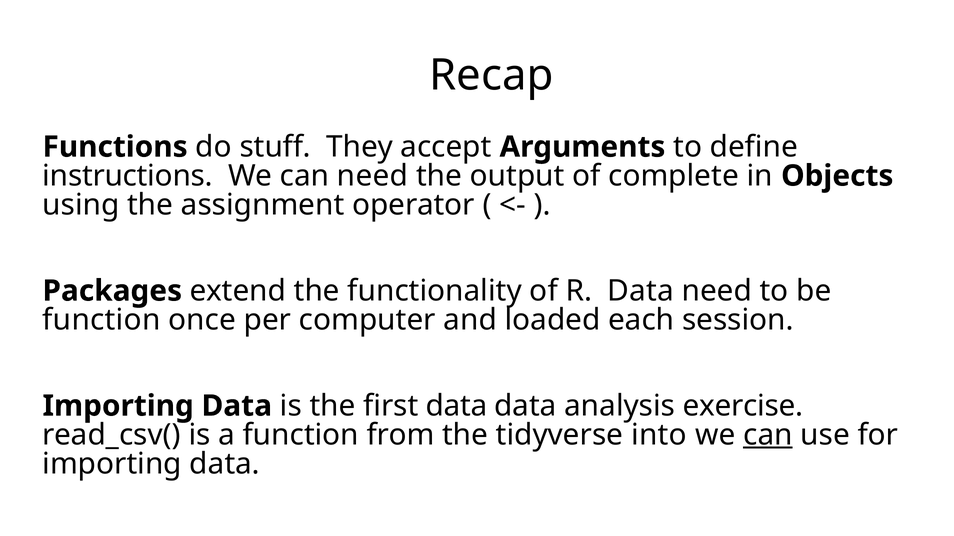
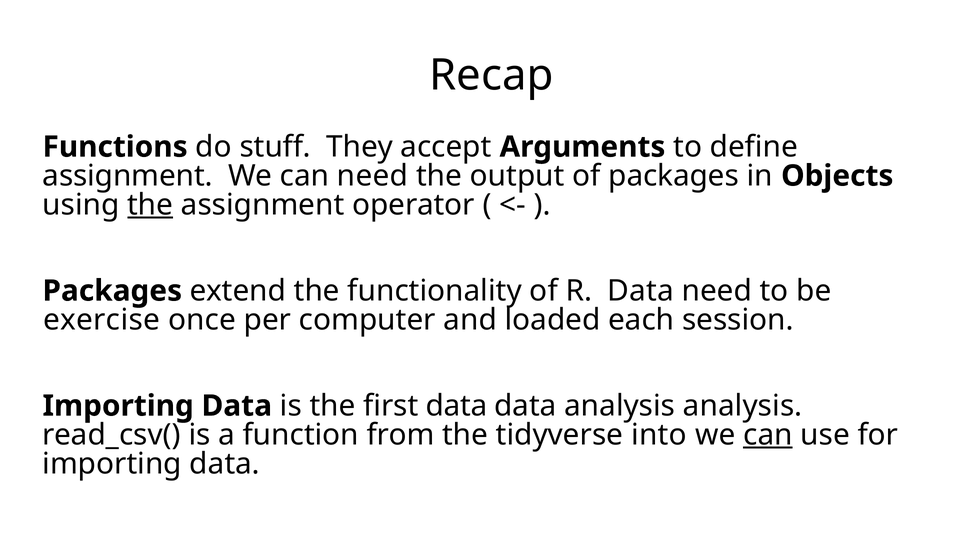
instructions: instructions -> assignment (128, 176)
of complete: complete -> packages (674, 176)
the underline: none -> present (150, 205)
function: function -> exercise (101, 320)
analysis exercise: exercise -> analysis (743, 406)
